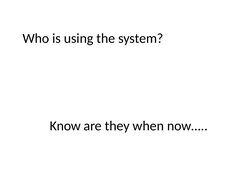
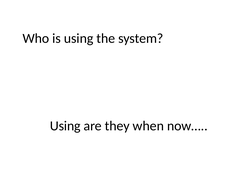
Know: Know -> Using (65, 126)
